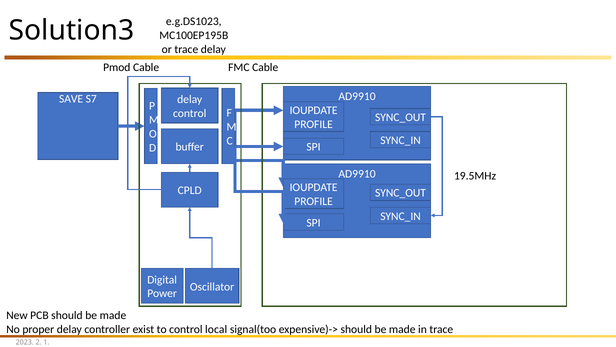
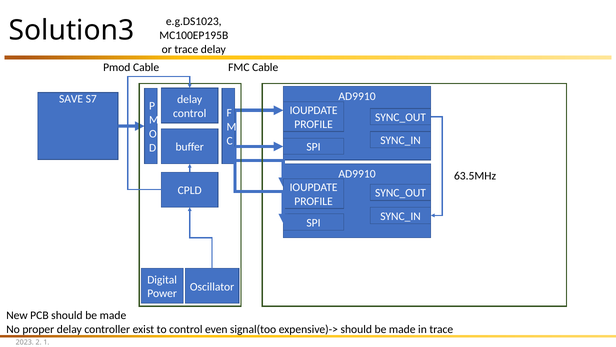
19.5MHz: 19.5MHz -> 63.5MHz (475, 176)
local: local -> even (216, 329)
